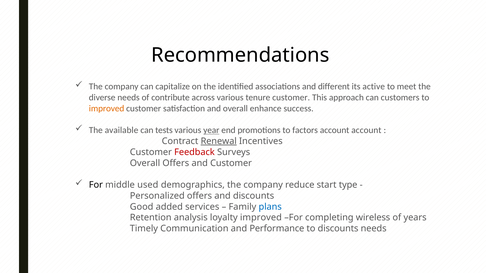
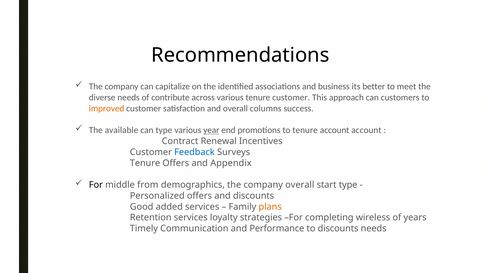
different: different -> business (334, 87)
active: active -> better (374, 87)
enhance: enhance -> columns (266, 109)
can tests: tests -> type (164, 130)
to factors: factors -> tenure (305, 130)
Renewal underline: present -> none (219, 141)
Feedback colour: red -> blue (194, 152)
Overall: Overall -> Tenure (145, 163)
and Customer: Customer -> Appendix (231, 163)
used: used -> from (148, 185)
company reduce: reduce -> overall (300, 185)
plans colour: blue -> orange (270, 207)
Retention analysis: analysis -> services (191, 218)
loyalty improved: improved -> strategies (261, 218)
